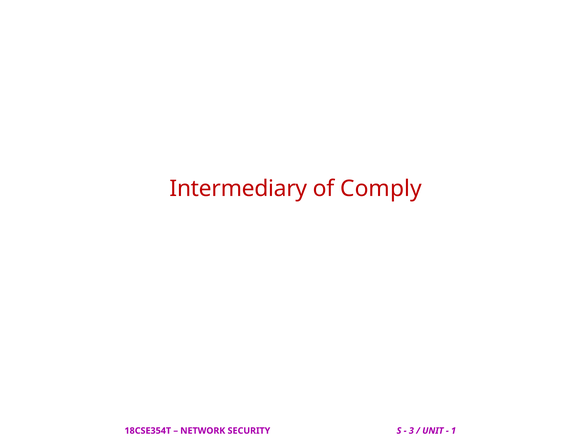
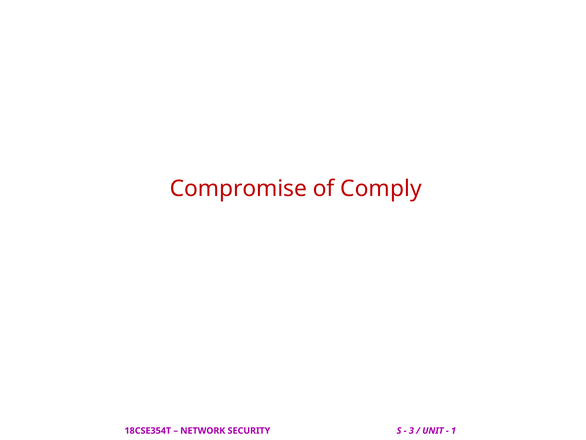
Intermediary: Intermediary -> Compromise (238, 189)
